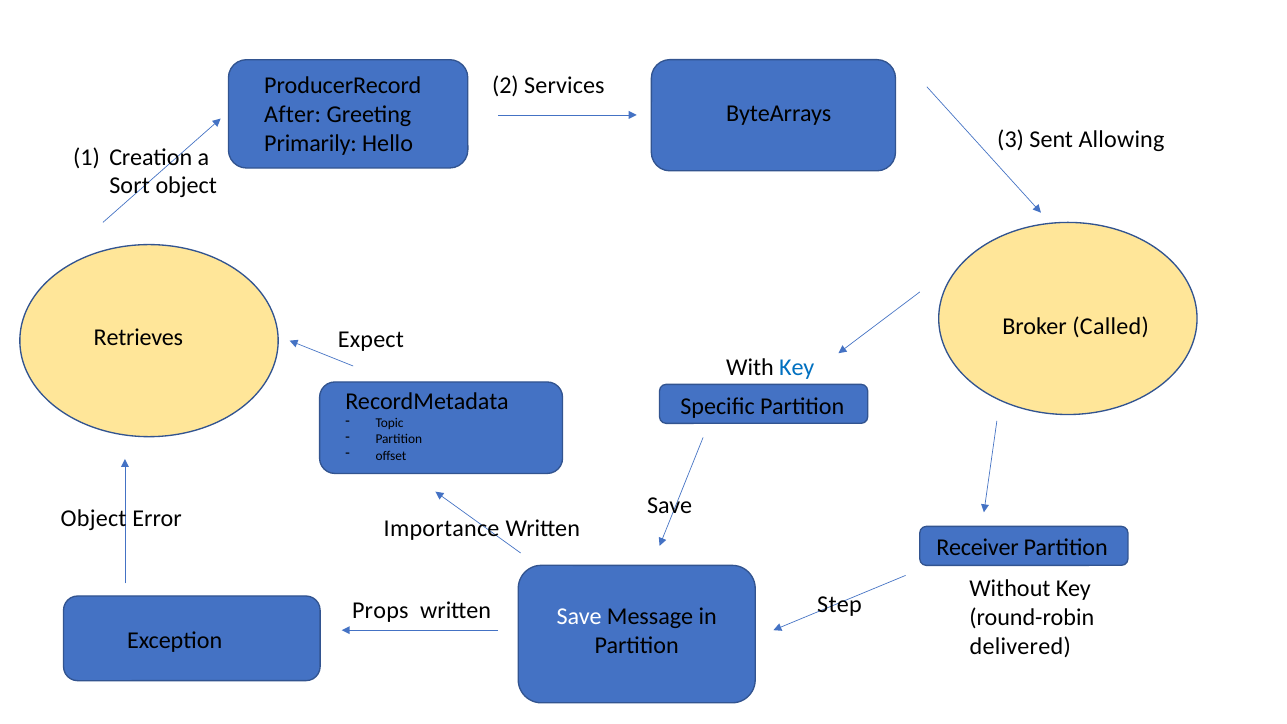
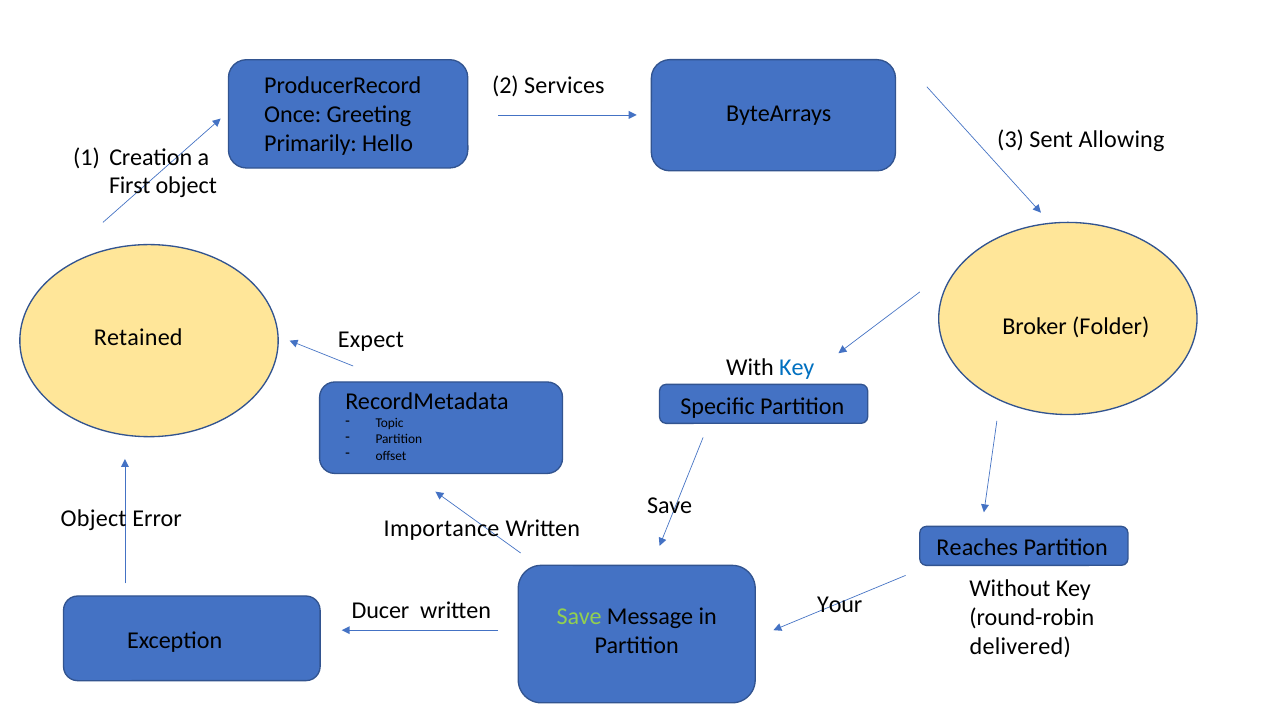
After: After -> Once (293, 115)
Sort: Sort -> First (130, 186)
Called: Called -> Folder (1111, 326)
Retrieves: Retrieves -> Retained (138, 337)
Receiver: Receiver -> Reaches (977, 547)
Step: Step -> Your (840, 604)
Props: Props -> Ducer (380, 610)
Save colour: white -> light green (579, 617)
